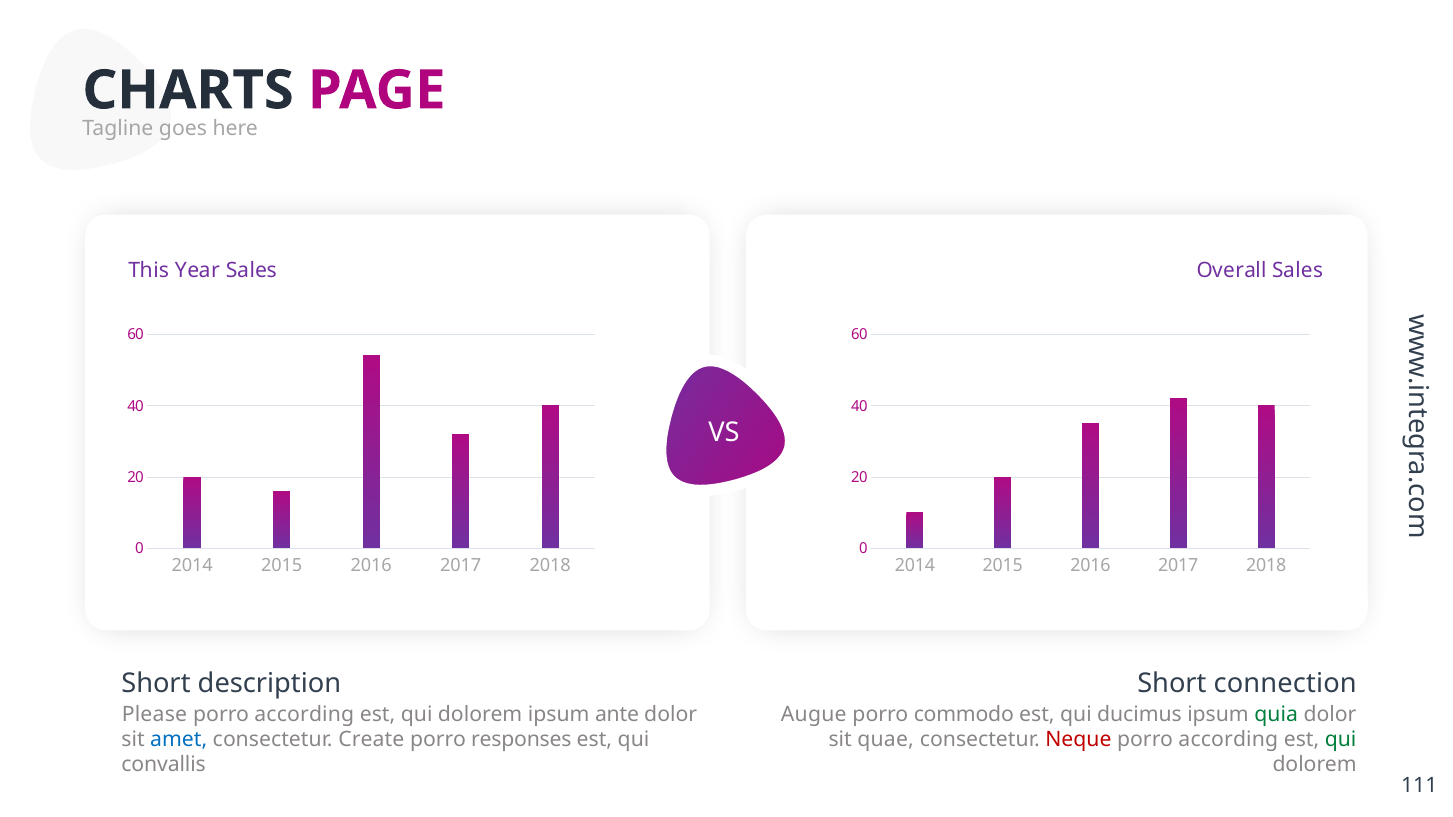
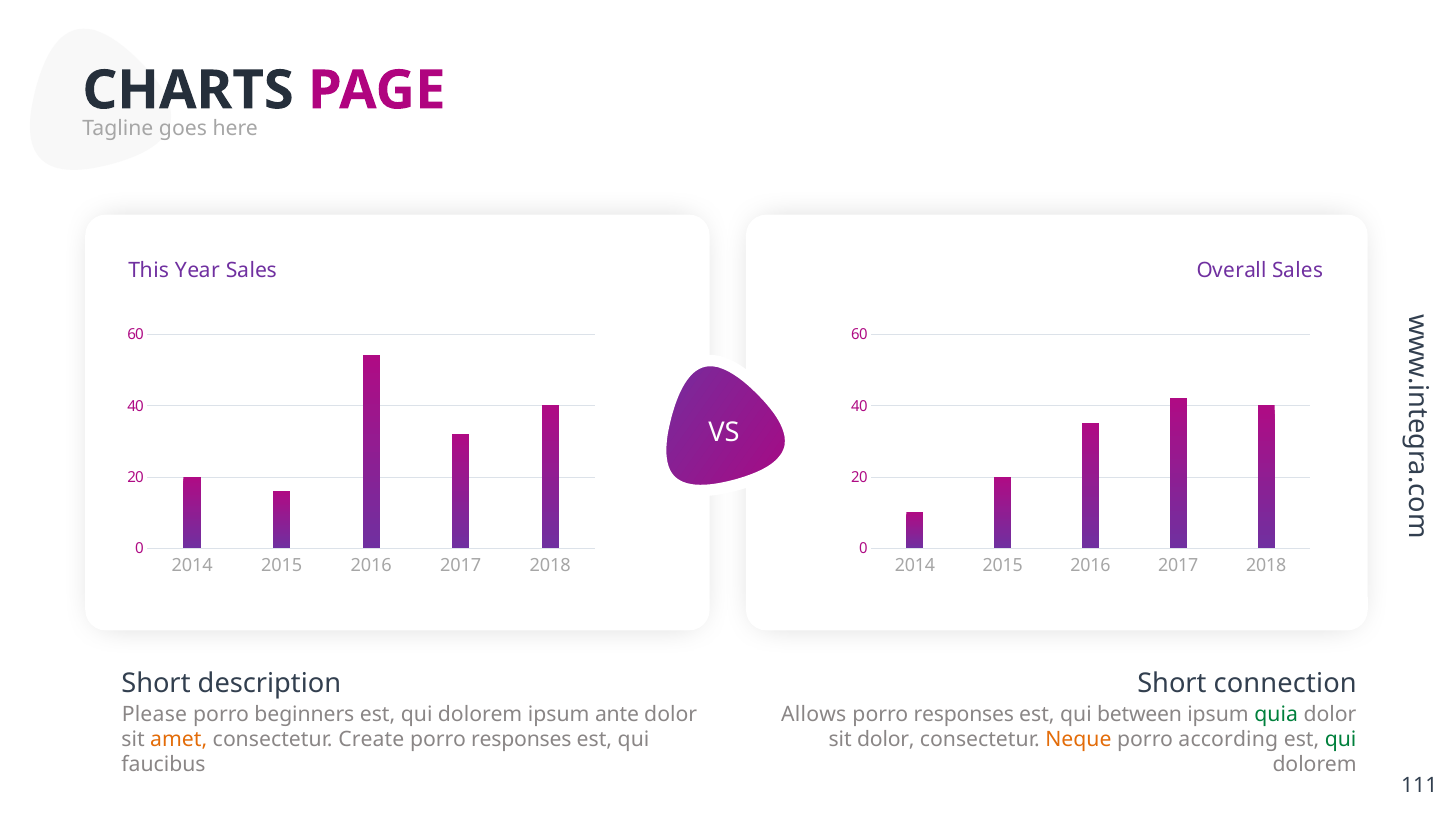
according: according -> beginners (304, 714)
Augue: Augue -> Allows (814, 714)
commodo: commodo -> responses (964, 714)
ducimus: ducimus -> between (1140, 714)
amet colour: blue -> orange (179, 740)
sit quae: quae -> dolor (886, 740)
Neque colour: red -> orange (1078, 740)
convallis: convallis -> faucibus (164, 765)
